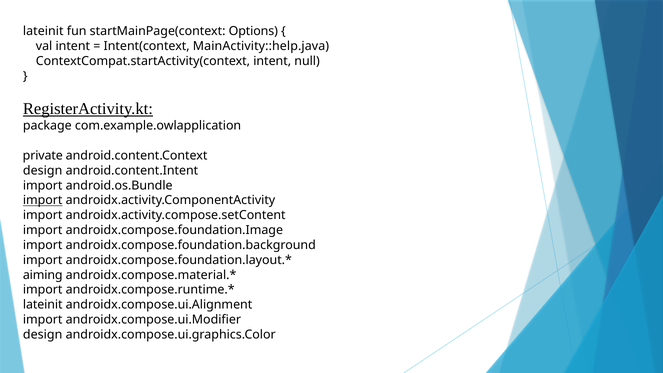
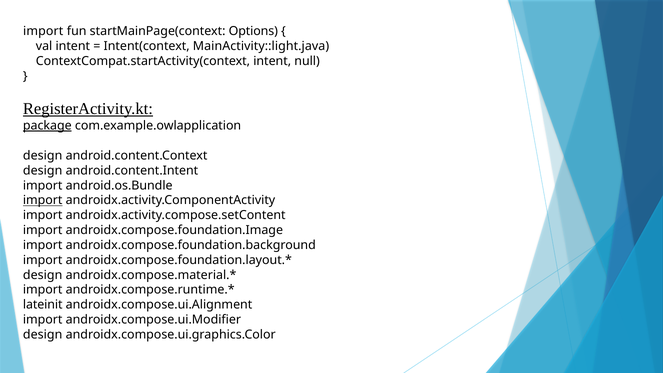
lateinit: lateinit -> import (43, 31)
MainActivity::help.java: MainActivity::help.java -> MainActivity::light.java (261, 46)
package underline: none -> present (47, 126)
private: private -> design (43, 156)
aiming: aiming -> design (43, 275)
